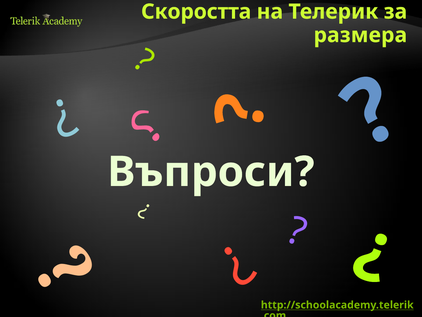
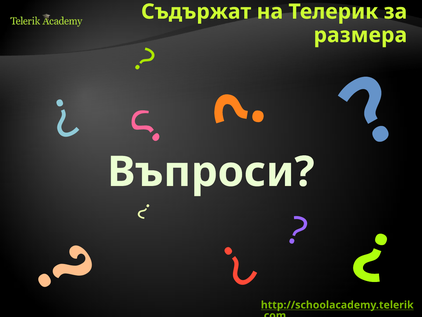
Скоростта: Скоростта -> Съдържат (196, 12)
